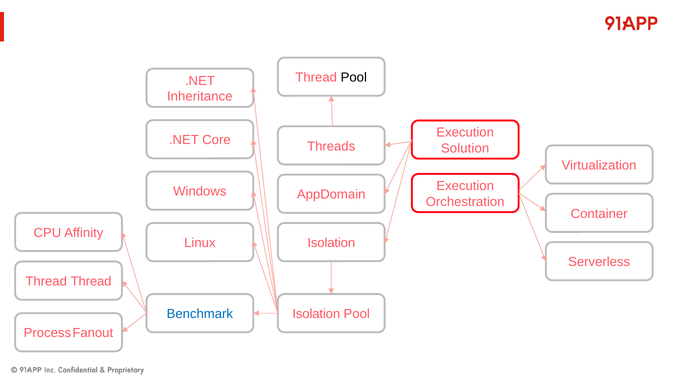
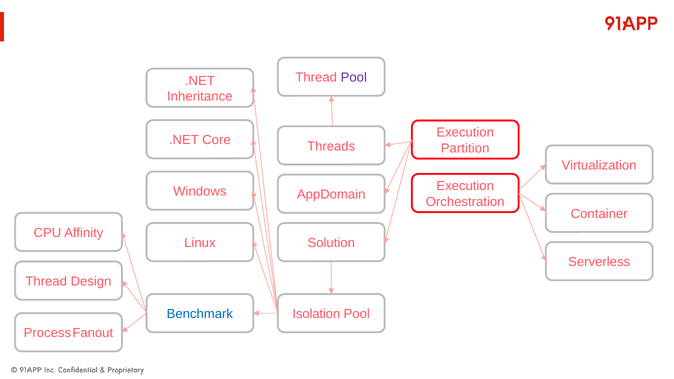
Pool colour: black -> purple (354, 78)
Solution: Solution -> Partition (465, 148)
Isolation: Isolation -> Solution (331, 243)
Thread Thread: Thread -> Design (91, 282)
